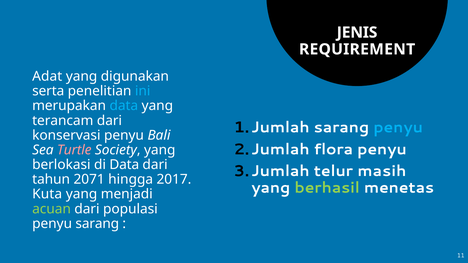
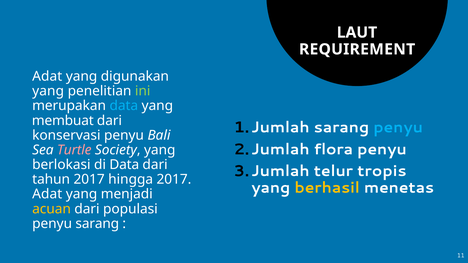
JENIS: JENIS -> LAUT (357, 32)
serta: serta -> yang (48, 91)
ini colour: light blue -> light green (143, 91)
terancam: terancam -> membuat (63, 121)
masih: masih -> tropis (382, 171)
tahun 2071: 2071 -> 2017 (89, 180)
berhasil colour: light green -> yellow (327, 188)
Kuta: Kuta -> Adat (47, 194)
acuan colour: light green -> yellow (52, 209)
